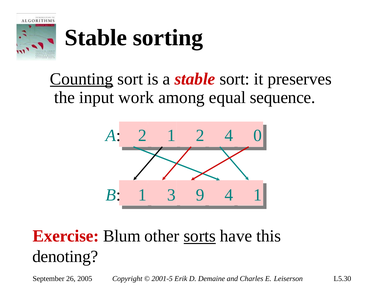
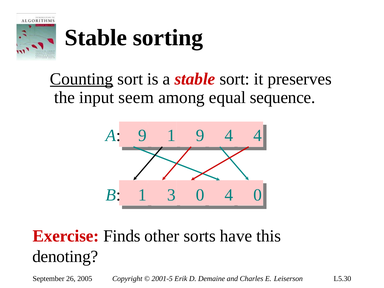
work: work -> seem (136, 97)
A 2: 2 -> 9 (143, 136)
1 2: 2 -> 9 (200, 136)
4 0: 0 -> 4 (258, 136)
3 9: 9 -> 0 (200, 195)
4 1: 1 -> 0 (258, 195)
Blum: Blum -> Finds (122, 236)
sorts underline: present -> none (200, 236)
